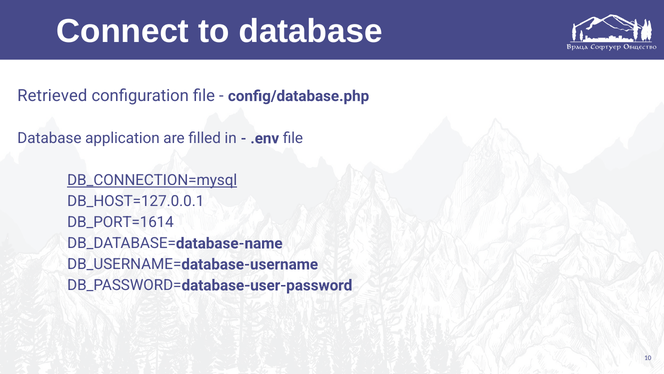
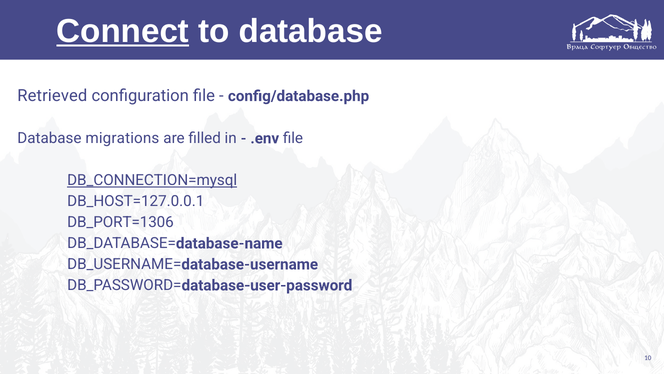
Connect underline: none -> present (123, 31)
application: application -> migrations (122, 138)
DB_PORT=1614: DB_PORT=1614 -> DB_PORT=1306 (120, 222)
